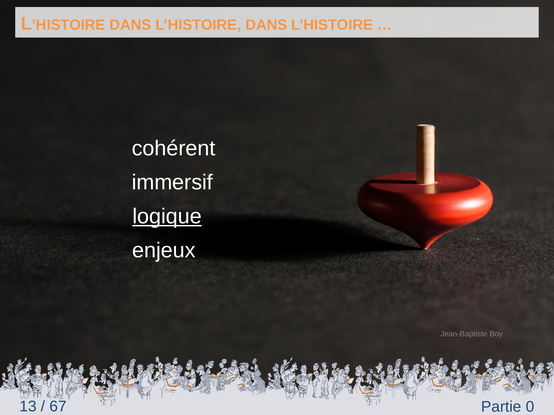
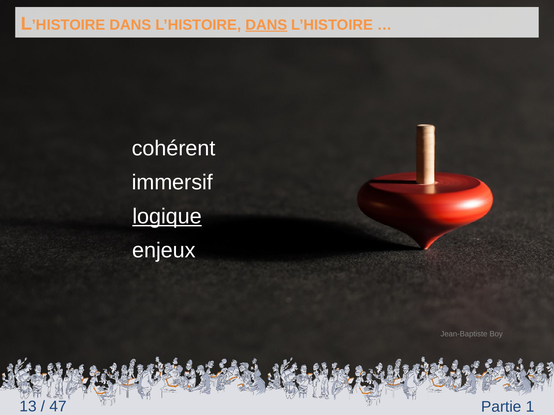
DANS underline: none -> present (266, 25)
67: 67 -> 47 (58, 407)
0: 0 -> 1 (530, 407)
